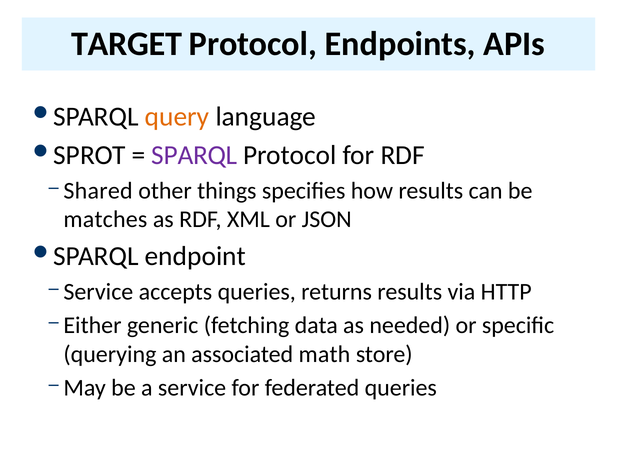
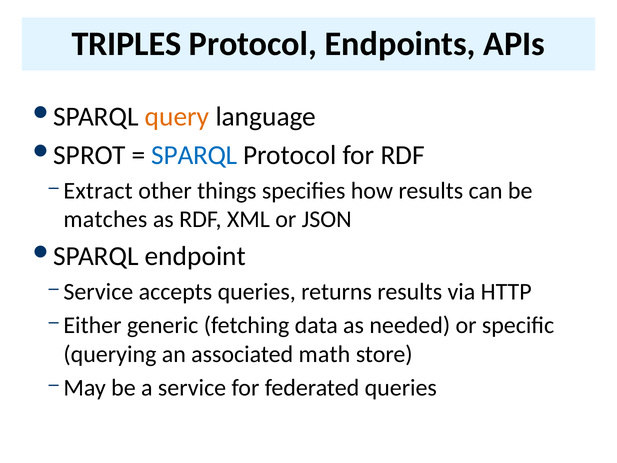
TARGET: TARGET -> TRIPLES (127, 44)
SPARQL colour: purple -> blue (194, 155)
Shared: Shared -> Extract (98, 191)
